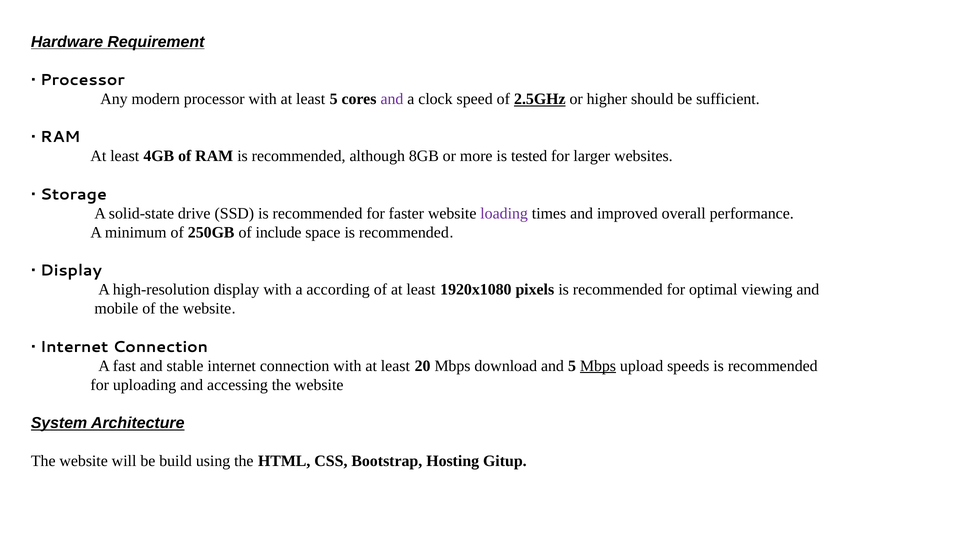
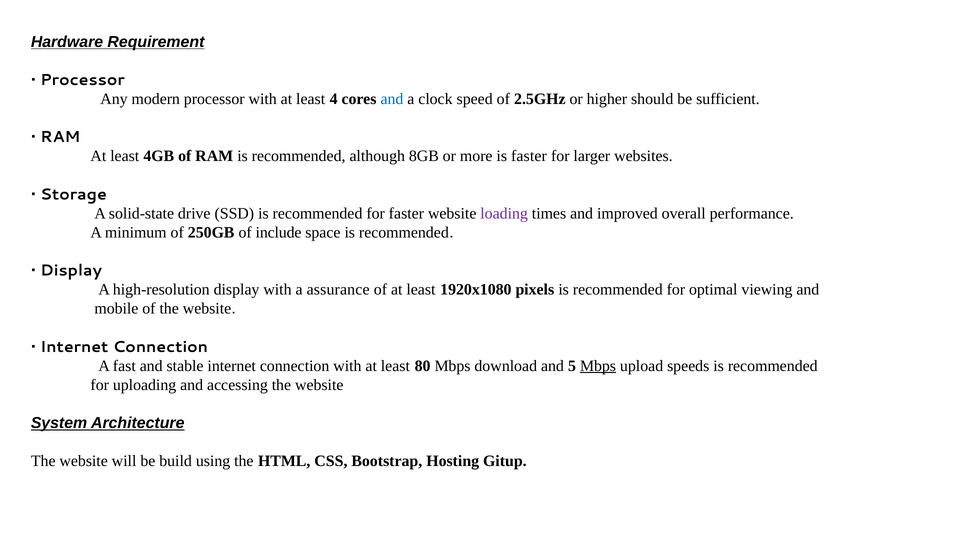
least 5: 5 -> 4 (334, 99)
and colour: purple -> blue (392, 99)
2.5GHz underline: present -> none (540, 99)
is tested: tested -> faster (529, 156)
according: according -> assurance (338, 290)
20: 20 -> 80 (423, 366)
